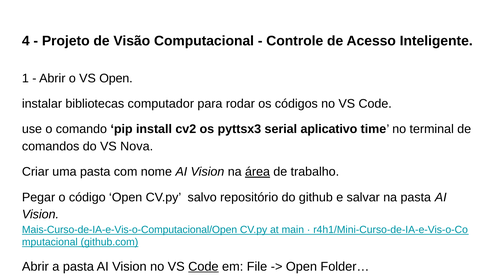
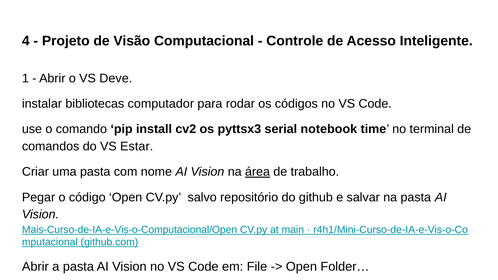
VS Open: Open -> Deve (116, 78)
aplicativo: aplicativo -> notebook (329, 129)
Nova: Nova -> Estar (137, 146)
Code underline: present -> none (203, 267)
